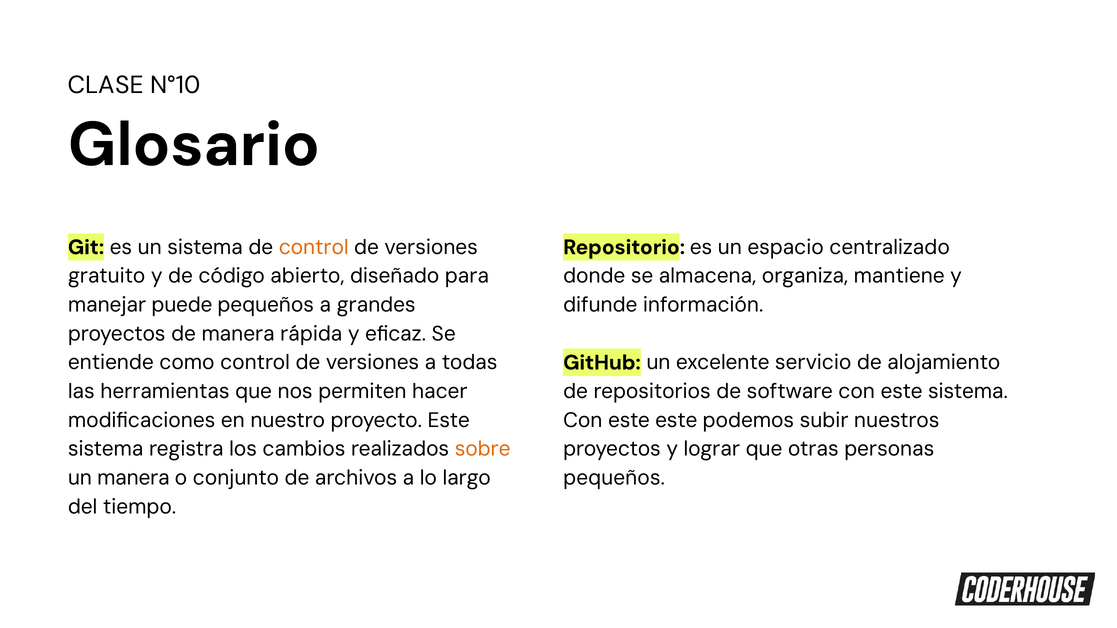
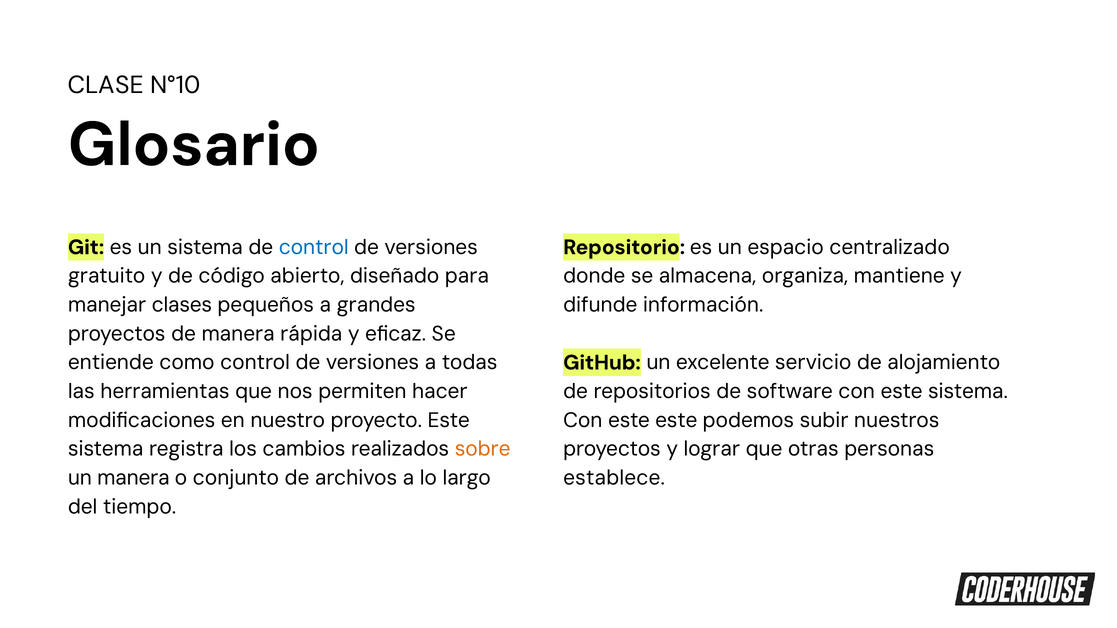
control colour: orange -> blue (314, 247)
puede: puede -> clases (182, 305)
pequeños: pequeños -> establece (614, 478)
